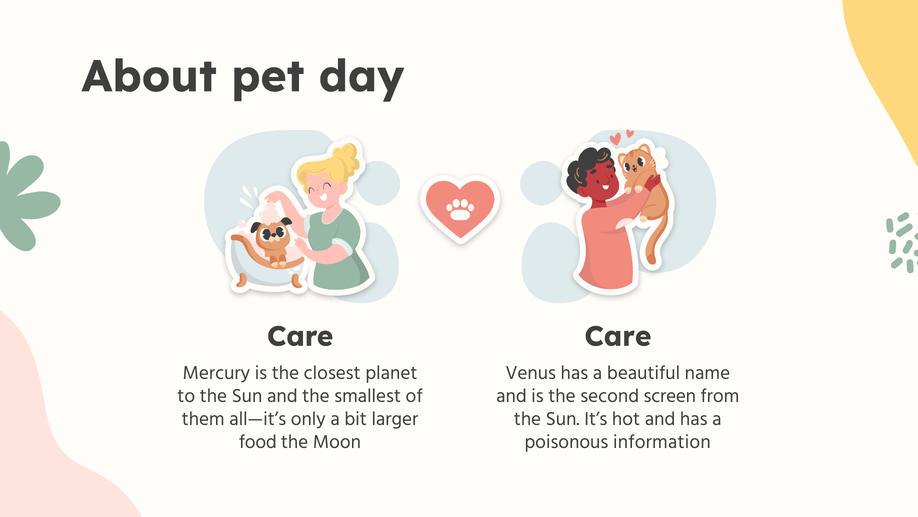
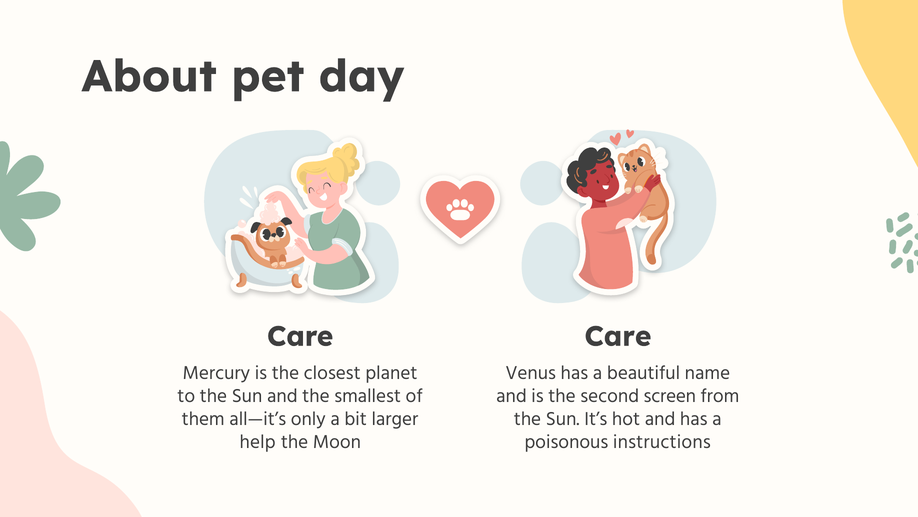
food: food -> help (258, 441)
information: information -> instructions (662, 441)
